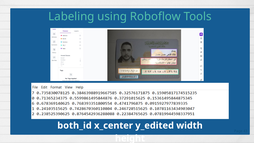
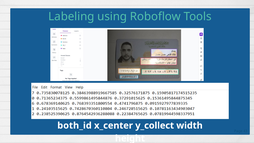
y_edited: y_edited -> y_collect (155, 125)
